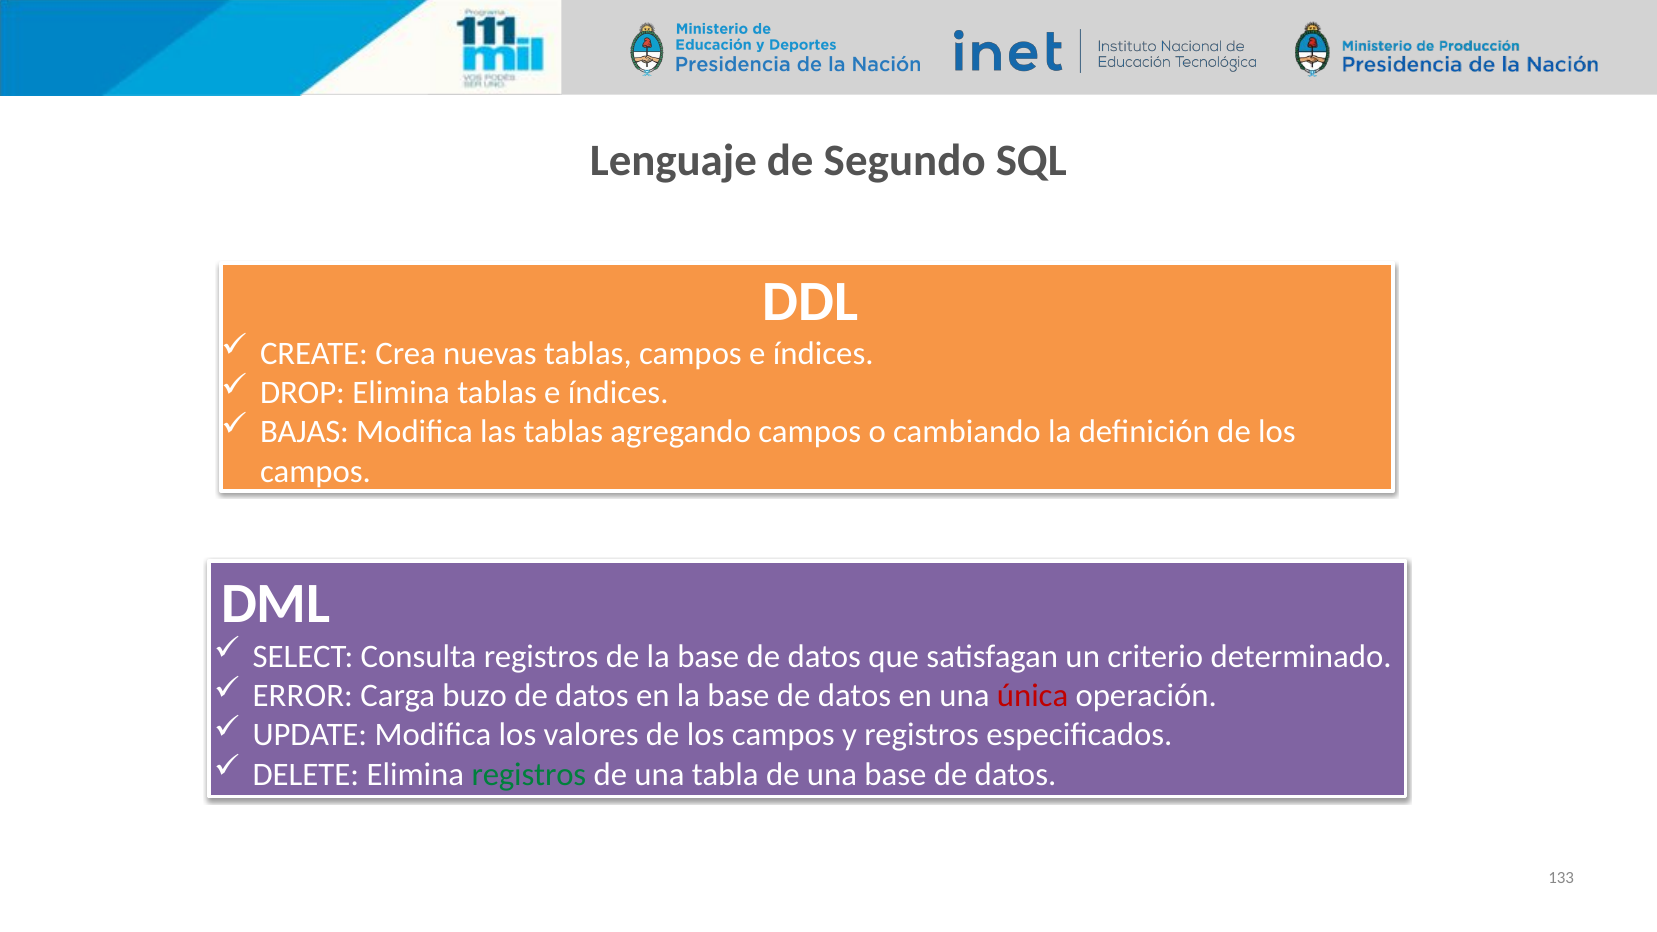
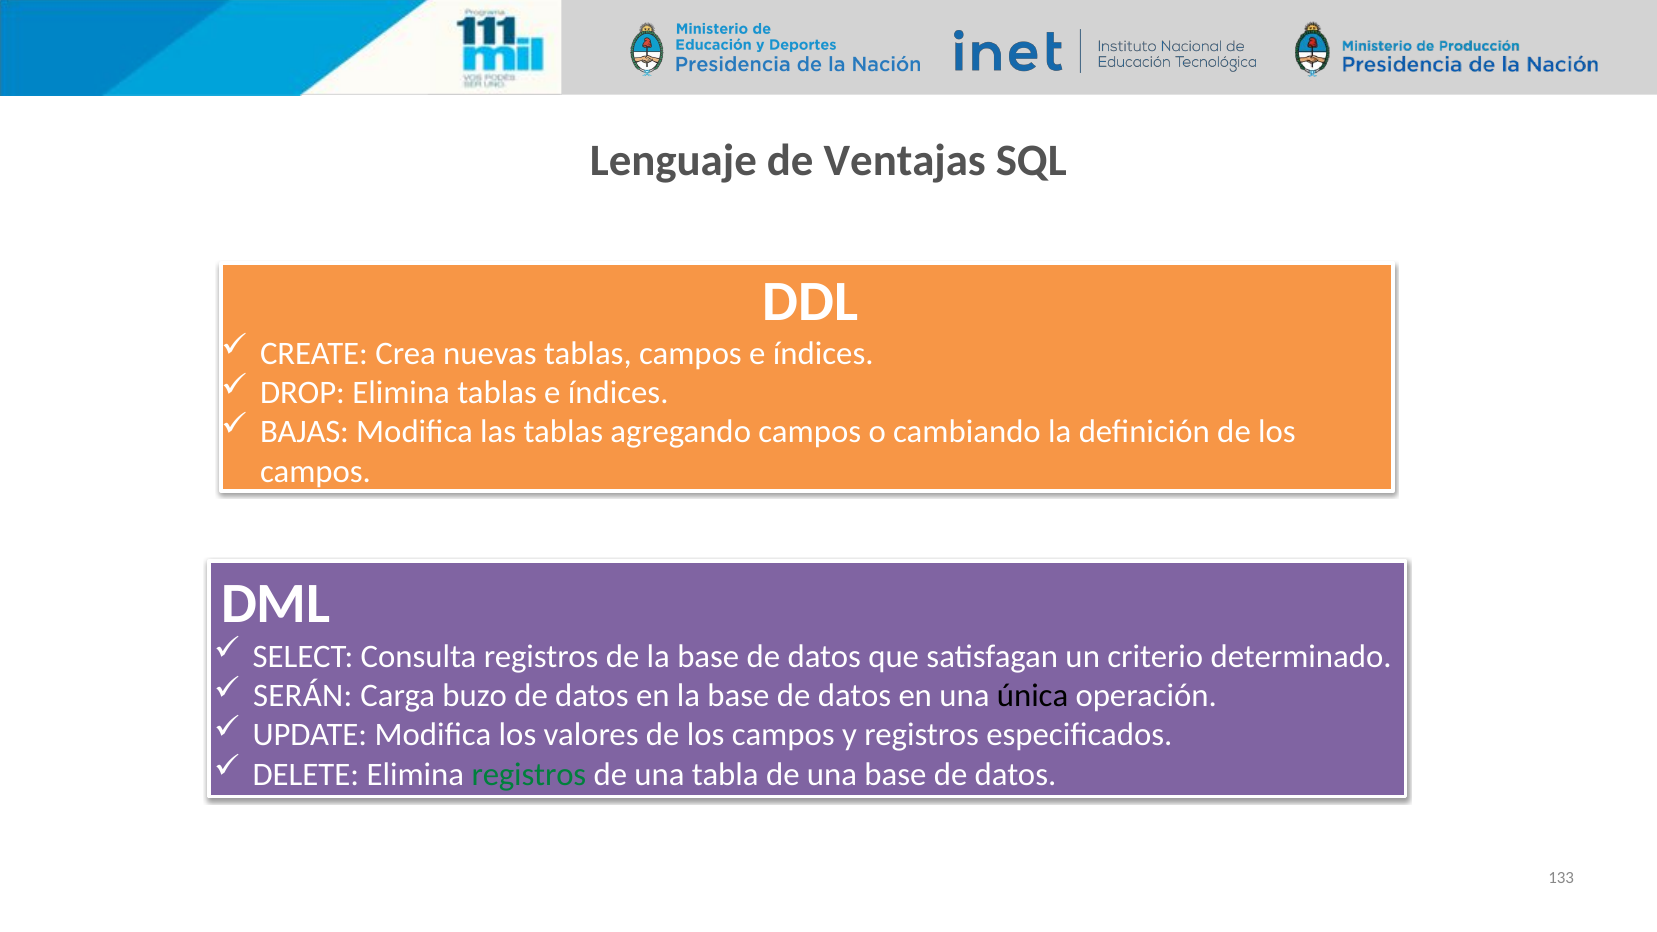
Segundo: Segundo -> Ventajas (905, 160)
ERROR: ERROR -> SERÁN (303, 696)
única colour: red -> black (1033, 696)
